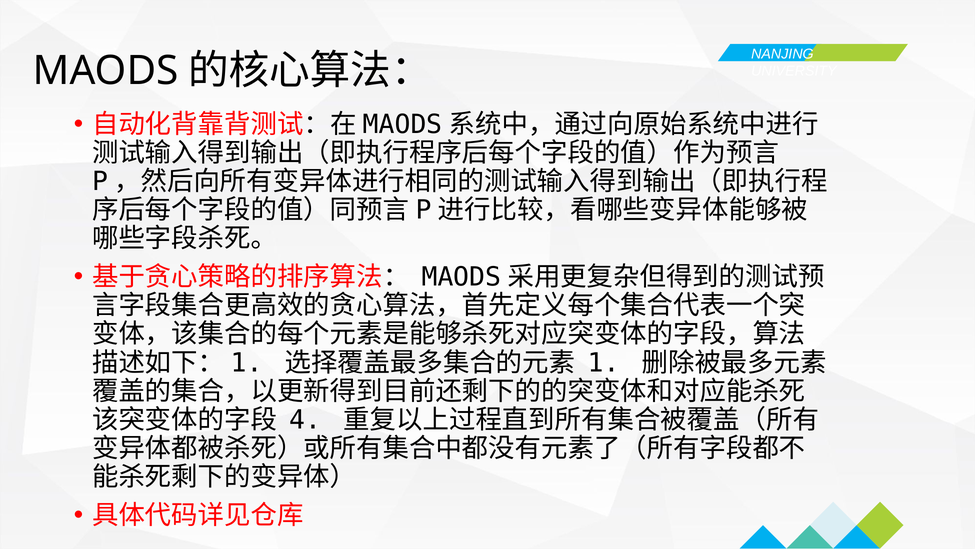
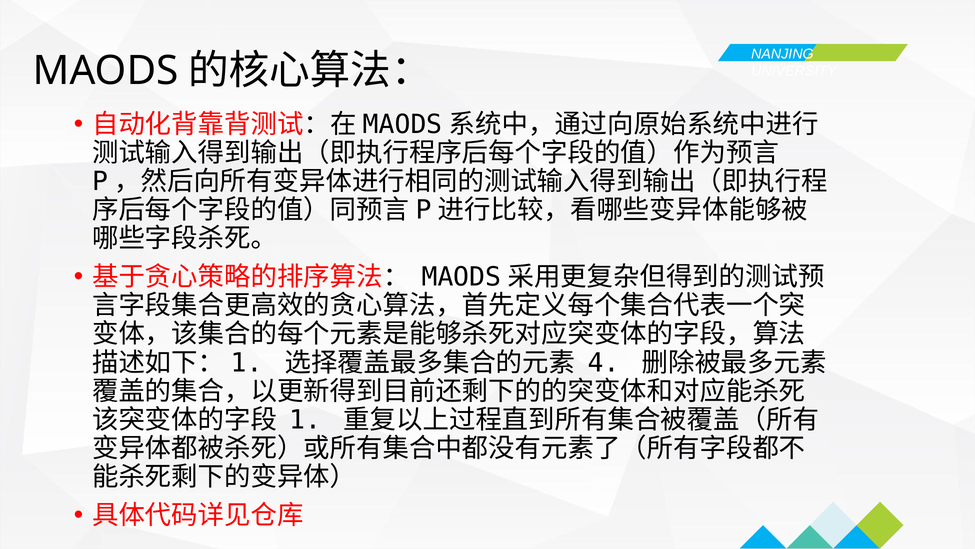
1: 1 -> 4 (604, 362)
4: 4 -> 1 (305, 419)
